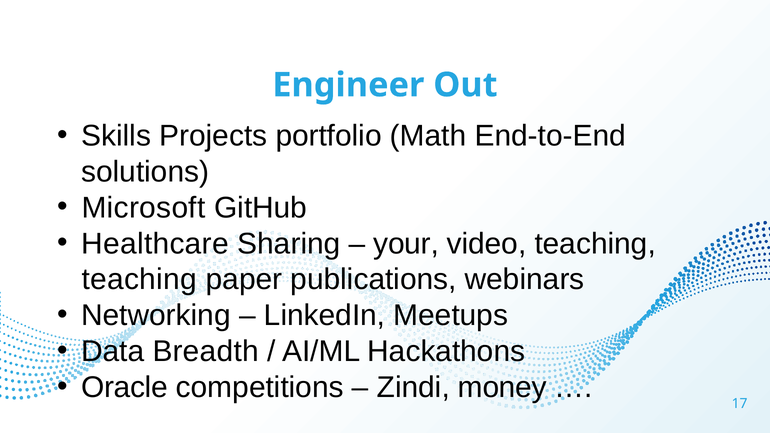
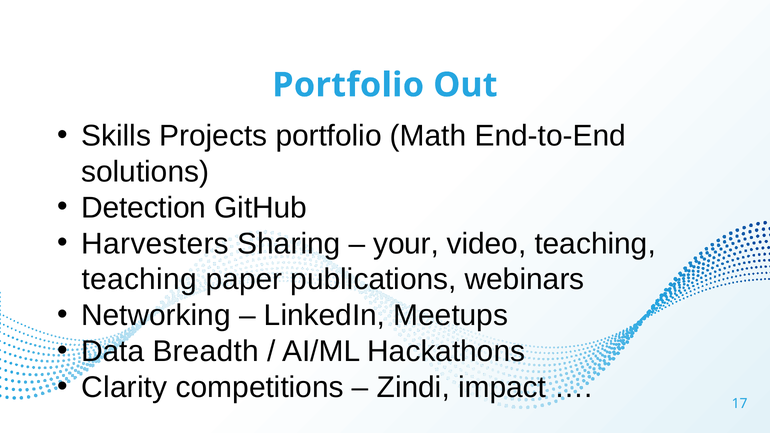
Engineer: Engineer -> Portfolio (348, 85)
Microsoft: Microsoft -> Detection (144, 208)
Healthcare: Healthcare -> Harvesters (155, 244)
Oracle: Oracle -> Clarity (124, 388)
money: money -> impact (502, 388)
